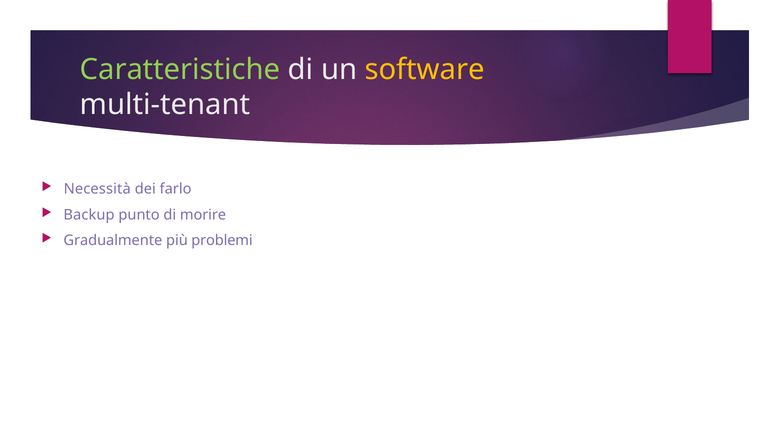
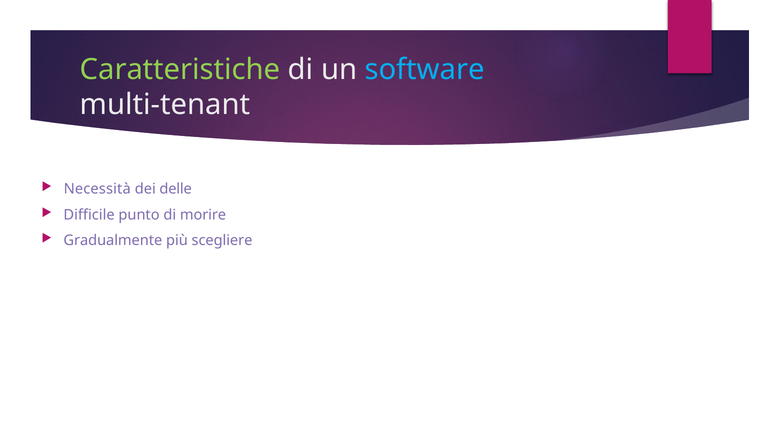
software colour: yellow -> light blue (425, 69)
farlo: farlo -> delle (176, 189)
Backup: Backup -> Difficile (89, 215)
problemi: problemi -> scegliere (222, 240)
